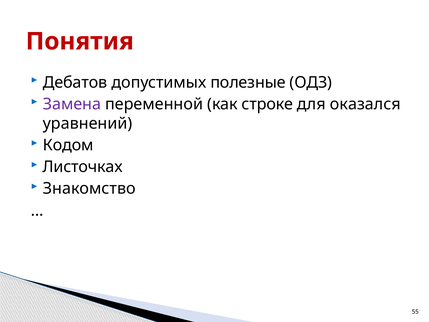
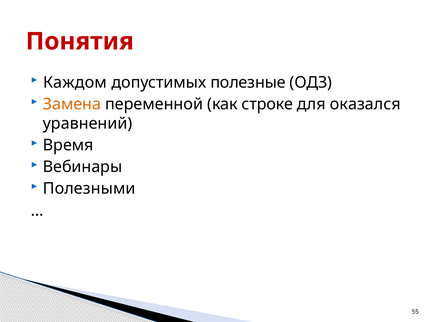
Дебатов: Дебатов -> Каждом (75, 82)
Замена colour: purple -> orange (72, 104)
Кодом: Кодом -> Время (68, 145)
Листочках: Листочках -> Вебинары (83, 167)
Знакомство: Знакомство -> Полезными (89, 189)
